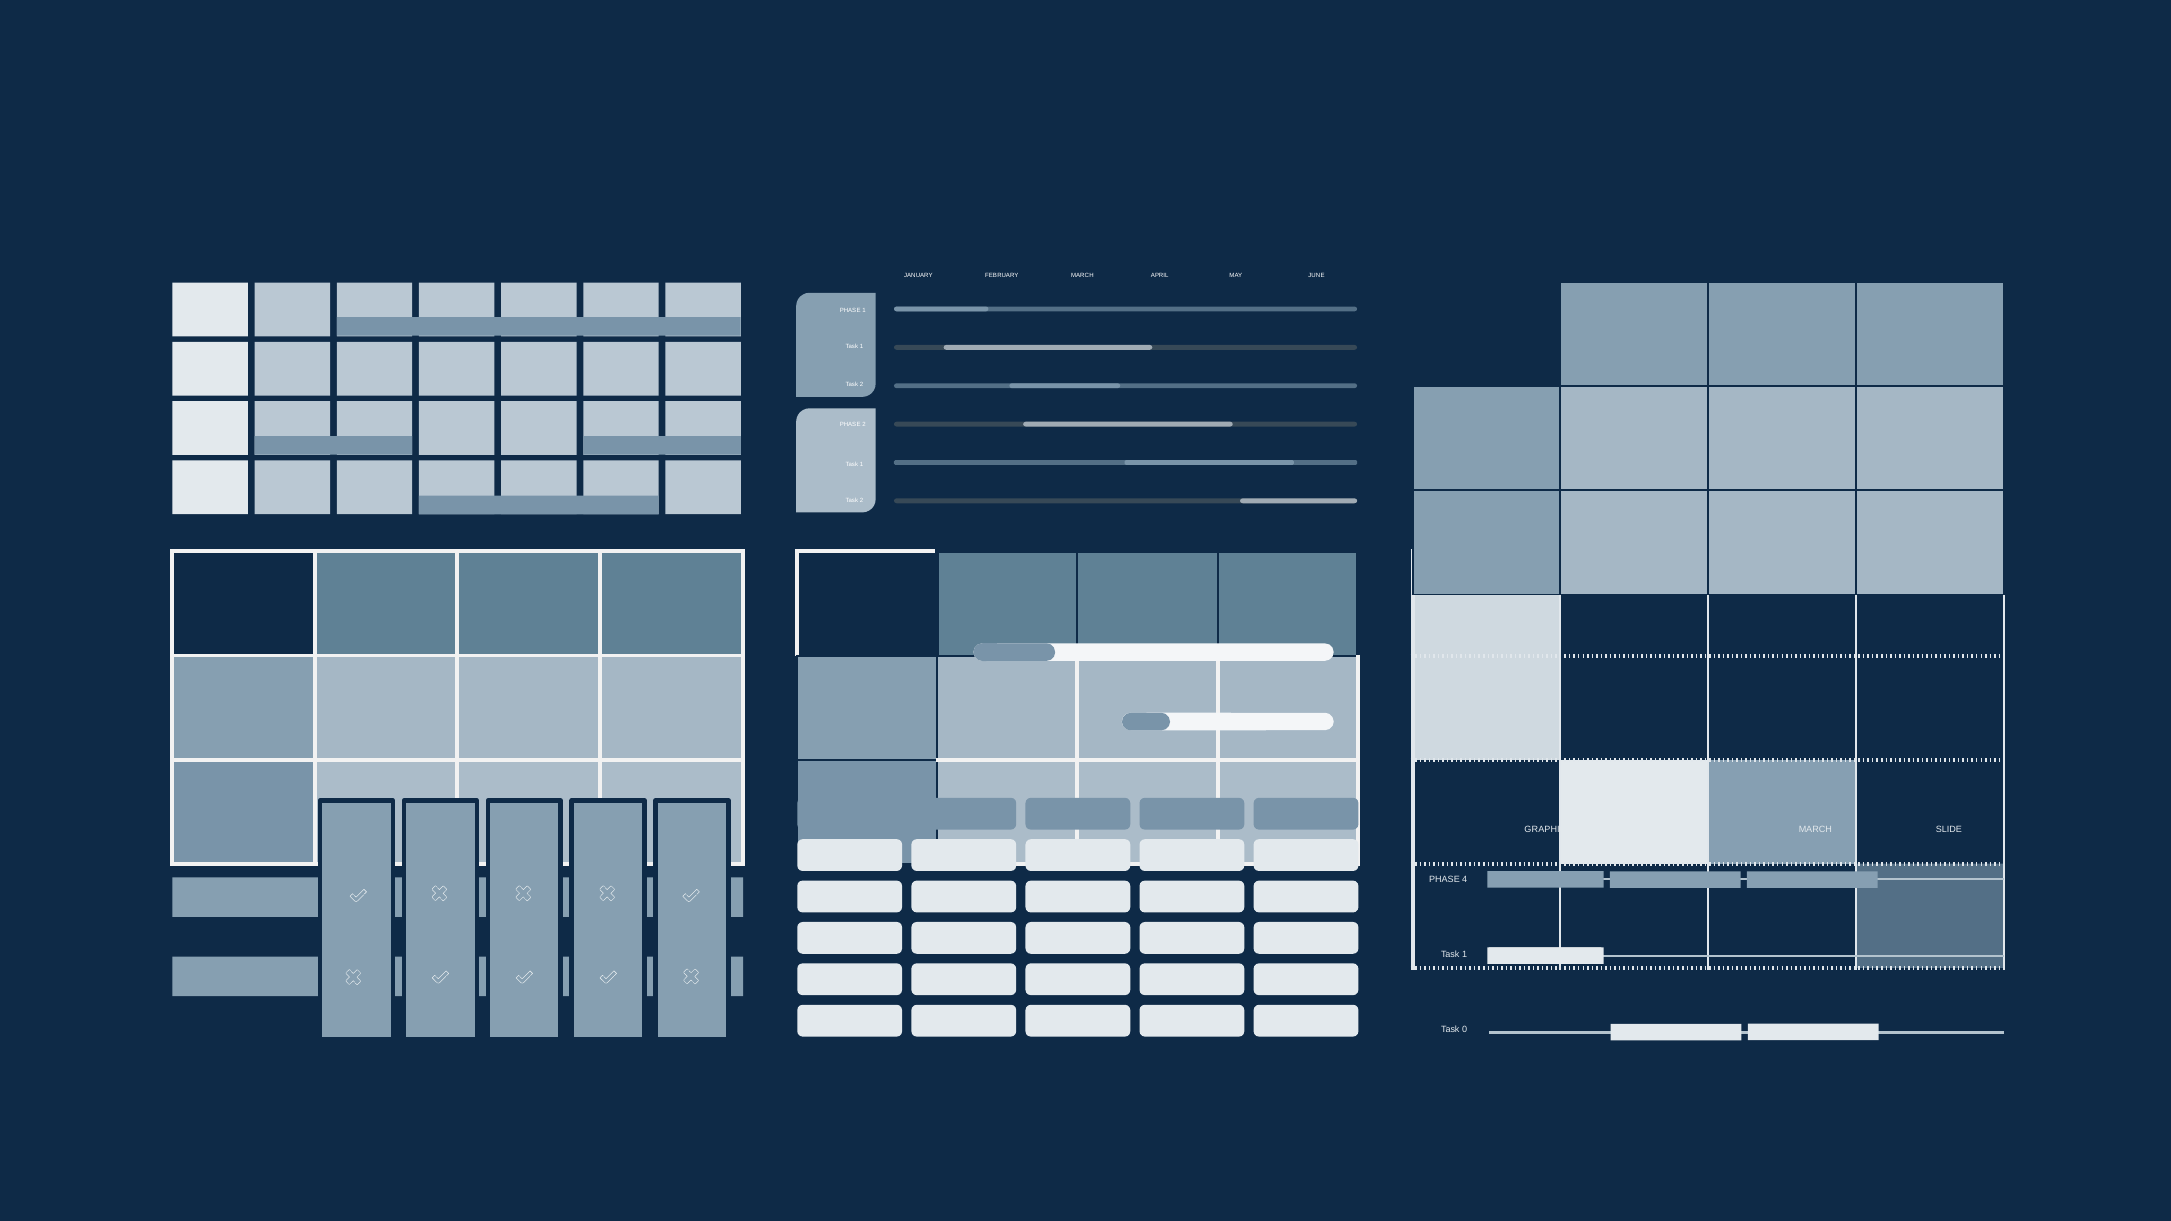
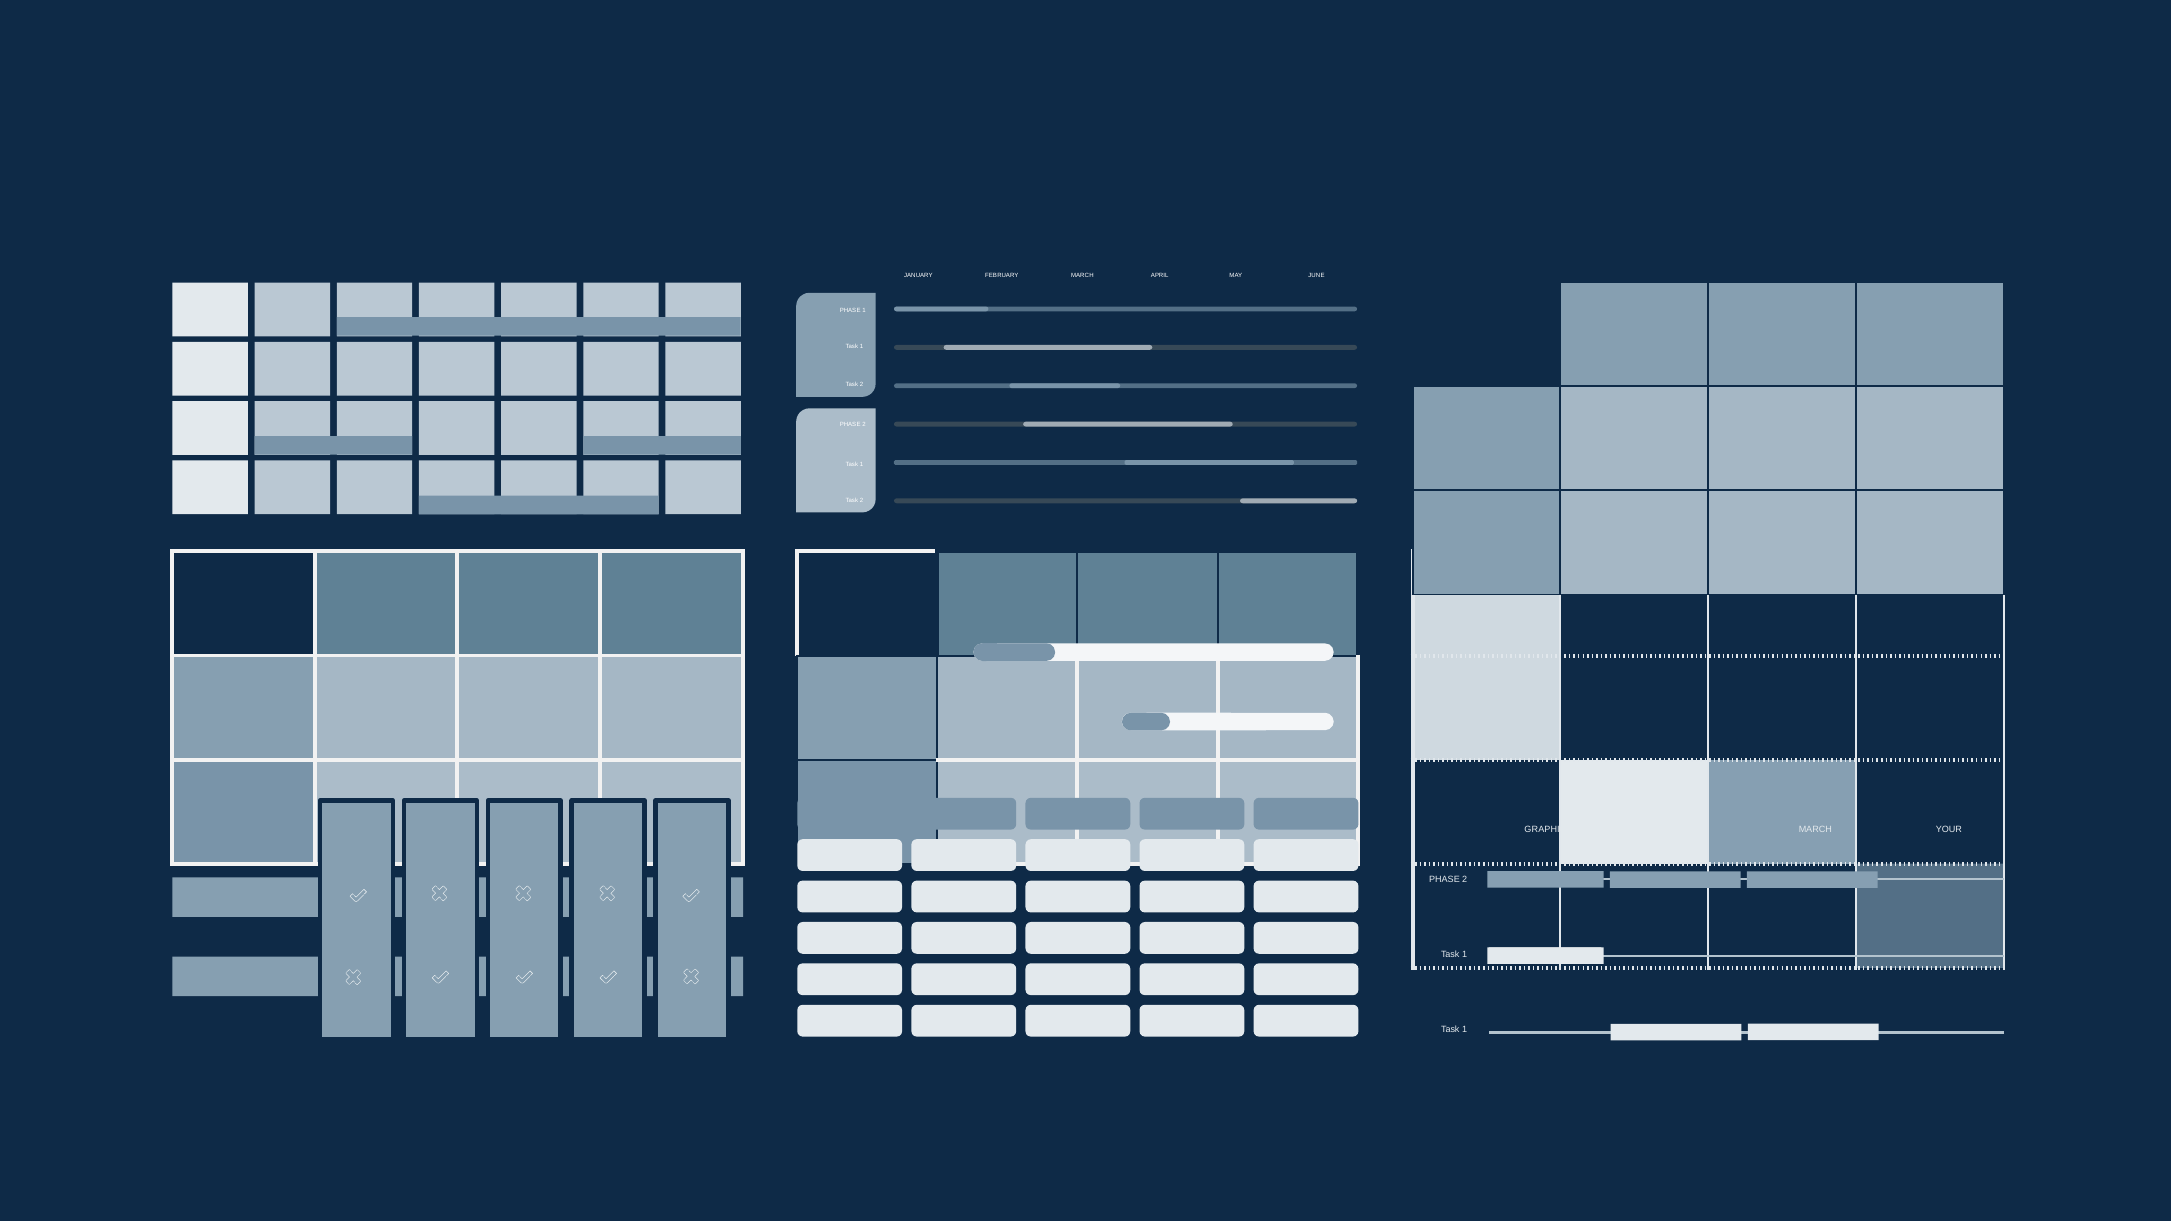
SLIDE: SLIDE -> YOUR (1949, 830)
4: 4 -> 2 (1465, 880)
0: 0 -> 1 (1465, 1030)
